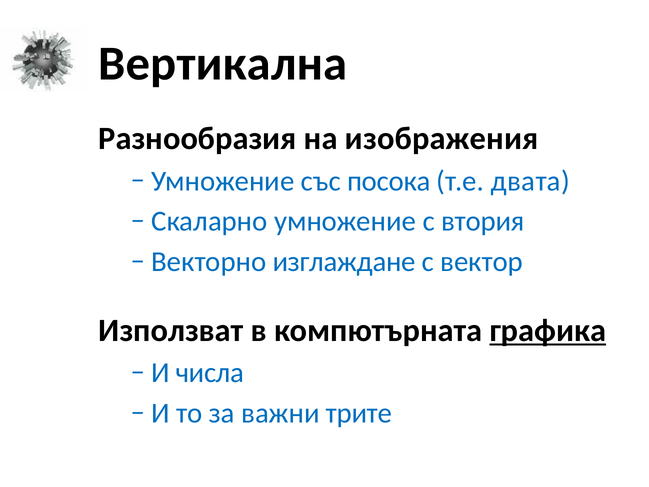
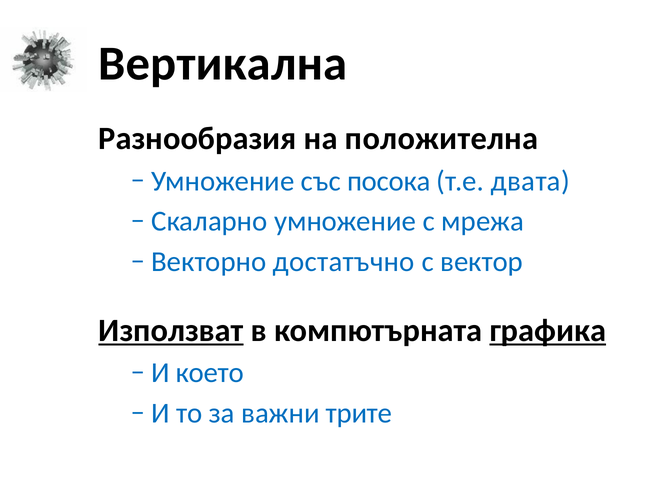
изображения: изображения -> положителна (442, 139)
втория: втория -> мрежа (483, 221)
изглаждане: изглаждане -> достатъчно (344, 262)
Използват underline: none -> present (171, 330)
числа: числа -> което (210, 373)
